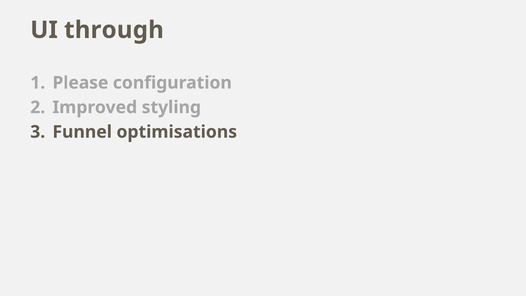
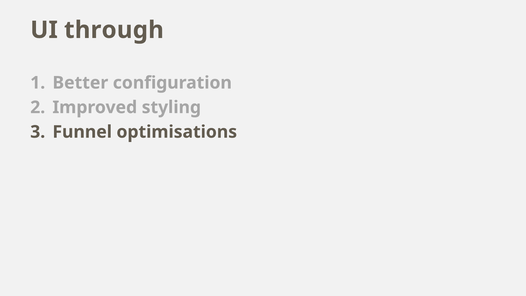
Please: Please -> Better (80, 83)
